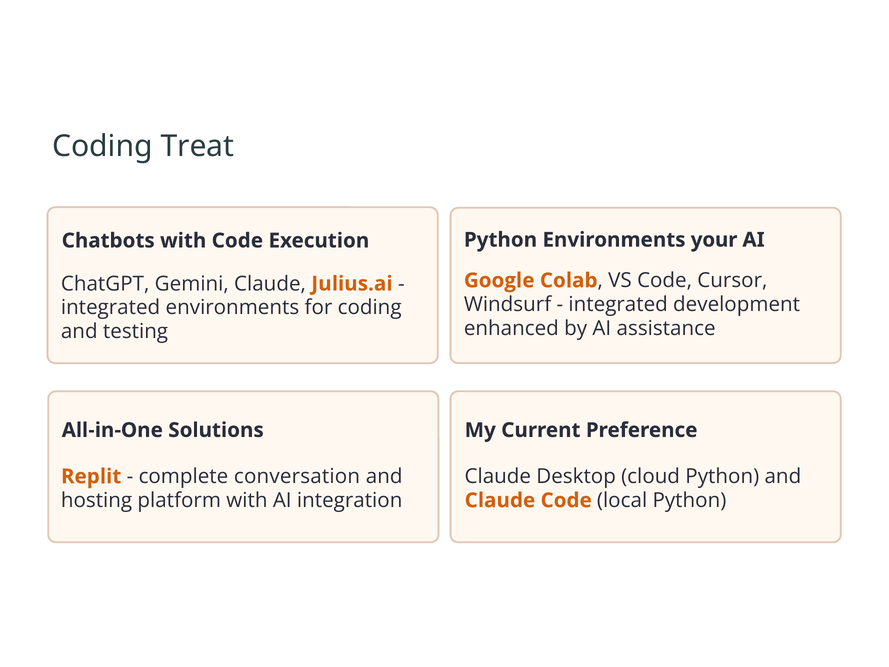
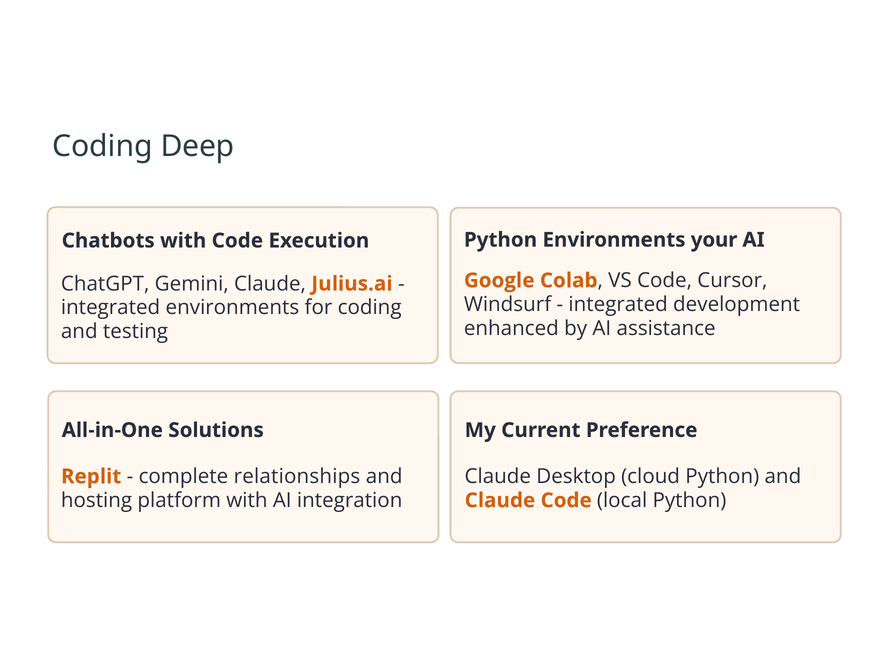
Treat: Treat -> Deep (197, 146)
conversation: conversation -> relationships (297, 476)
